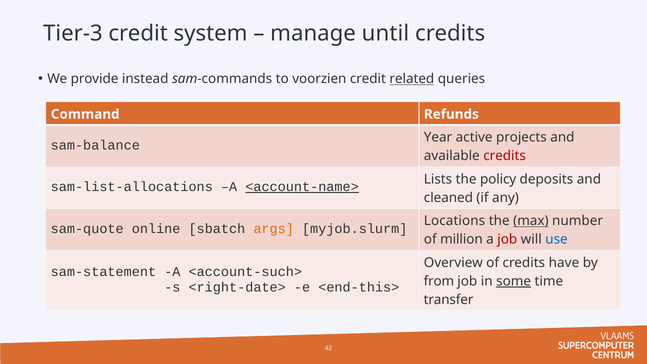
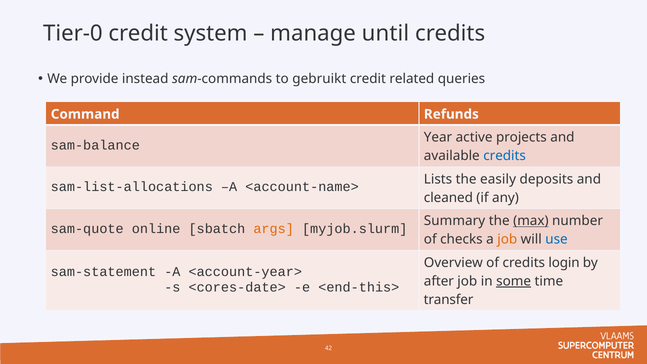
Tier-3: Tier-3 -> Tier-0 (73, 34)
voorzien: voorzien -> gebruikt (319, 79)
related underline: present -> none (412, 79)
credits colour: red -> blue (505, 156)
<account-name> underline: present -> none (302, 187)
policy: policy -> easily (498, 179)
Locations: Locations -> Summary (455, 221)
million: million -> checks (461, 239)
job colour: red -> orange (507, 239)
have: have -> login (564, 263)
<account-such>: <account-such> -> <account-year> (245, 272)
from: from -> after (439, 281)
<right-date>: <right-date> -> <cores-date> (237, 287)
